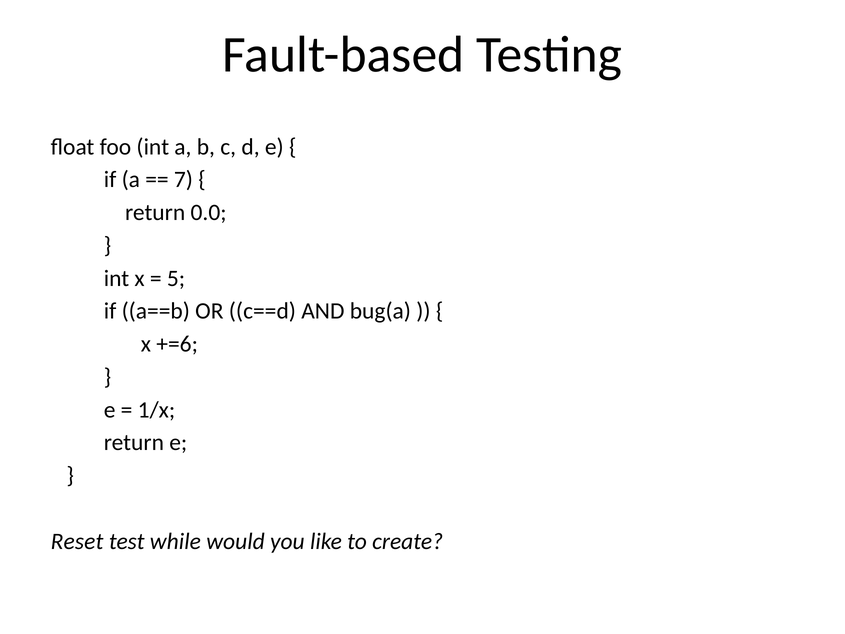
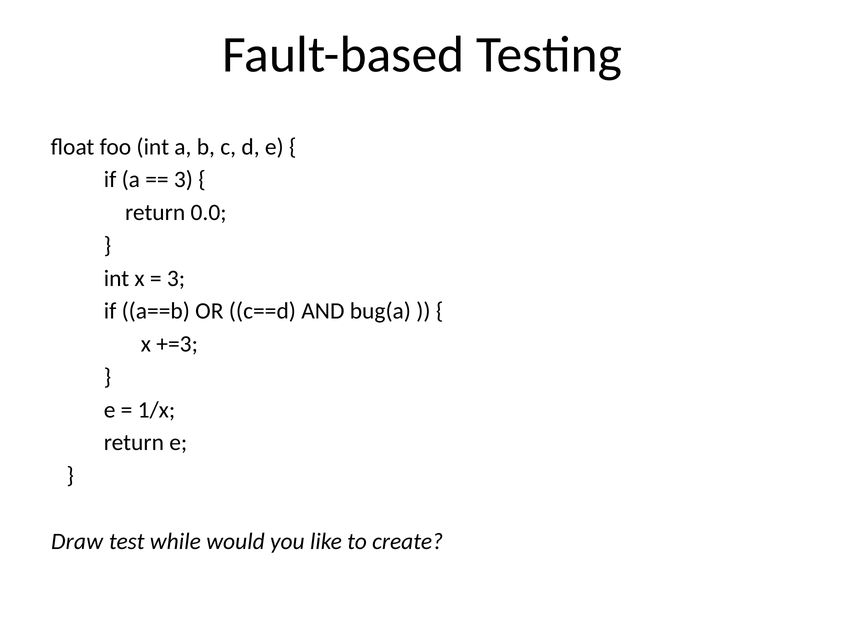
7: 7 -> 3 (183, 180)
5: 5 -> 3 (176, 278)
+=6: +=6 -> +=3 (177, 344)
Reset: Reset -> Draw (77, 541)
